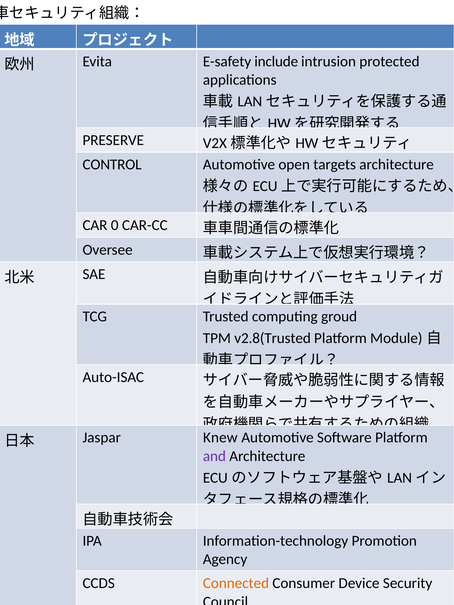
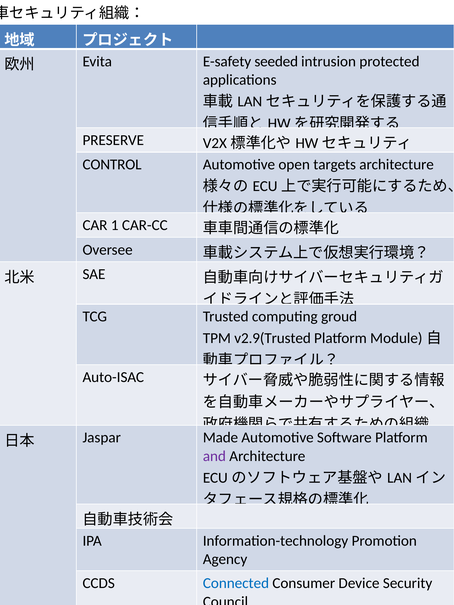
include: include -> seeded (276, 61)
0: 0 -> 1 (115, 225)
v2.8(Trusted: v2.8(Trusted -> v2.9(Trusted (273, 338)
Knew: Knew -> Made (220, 438)
Connected colour: orange -> blue (236, 584)
